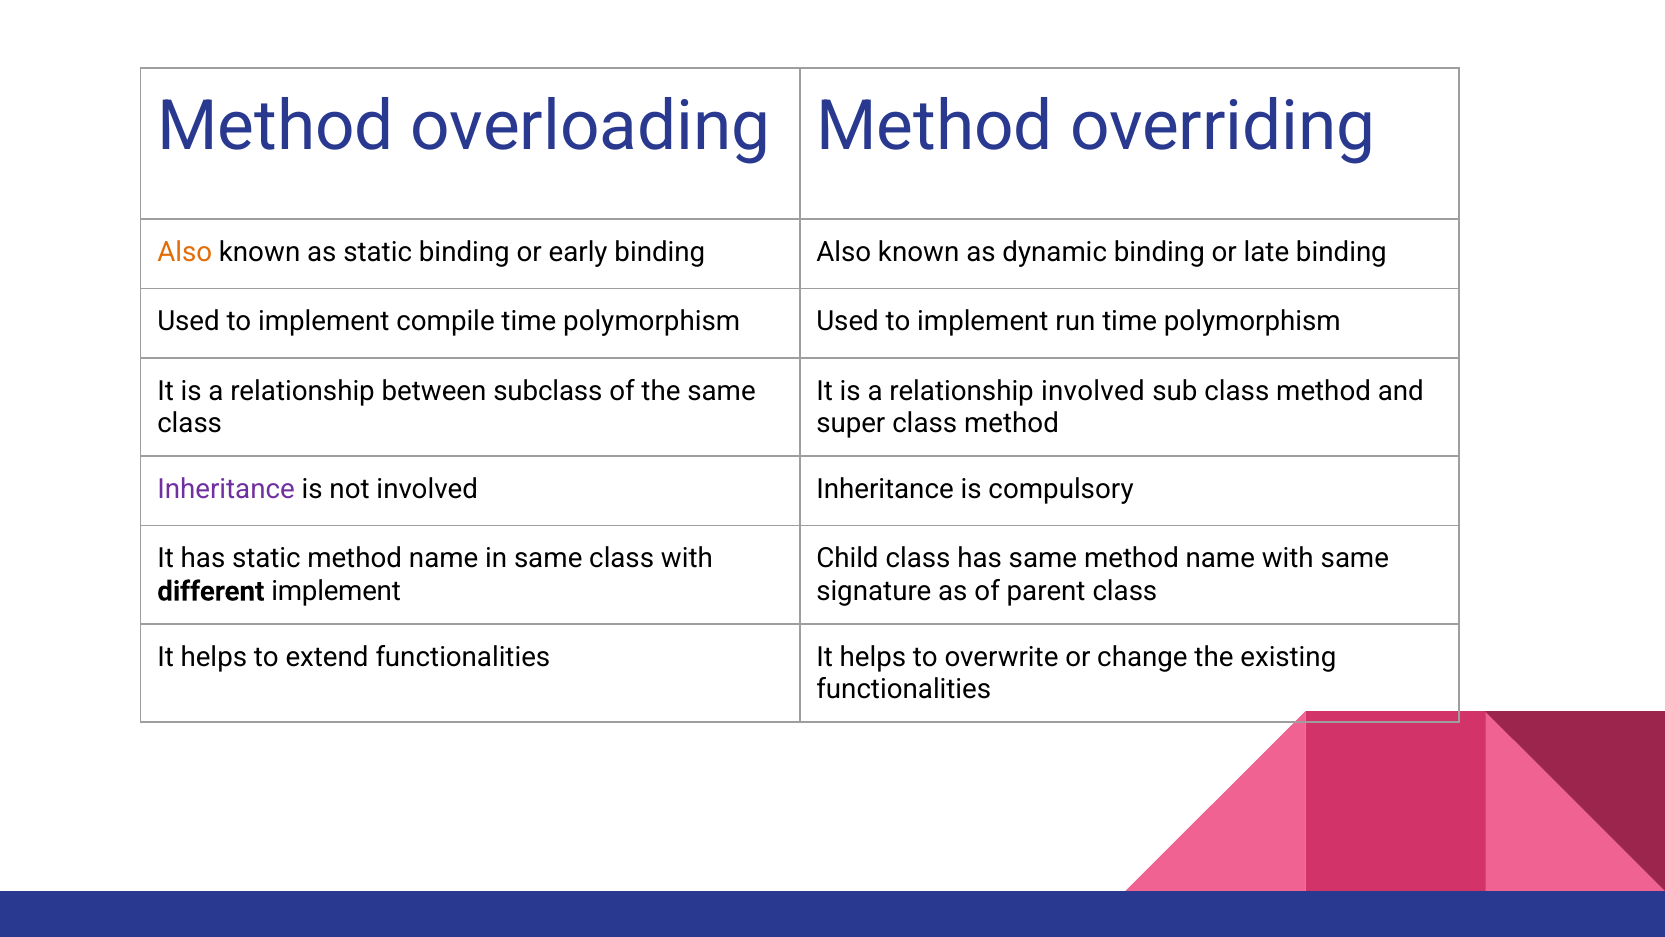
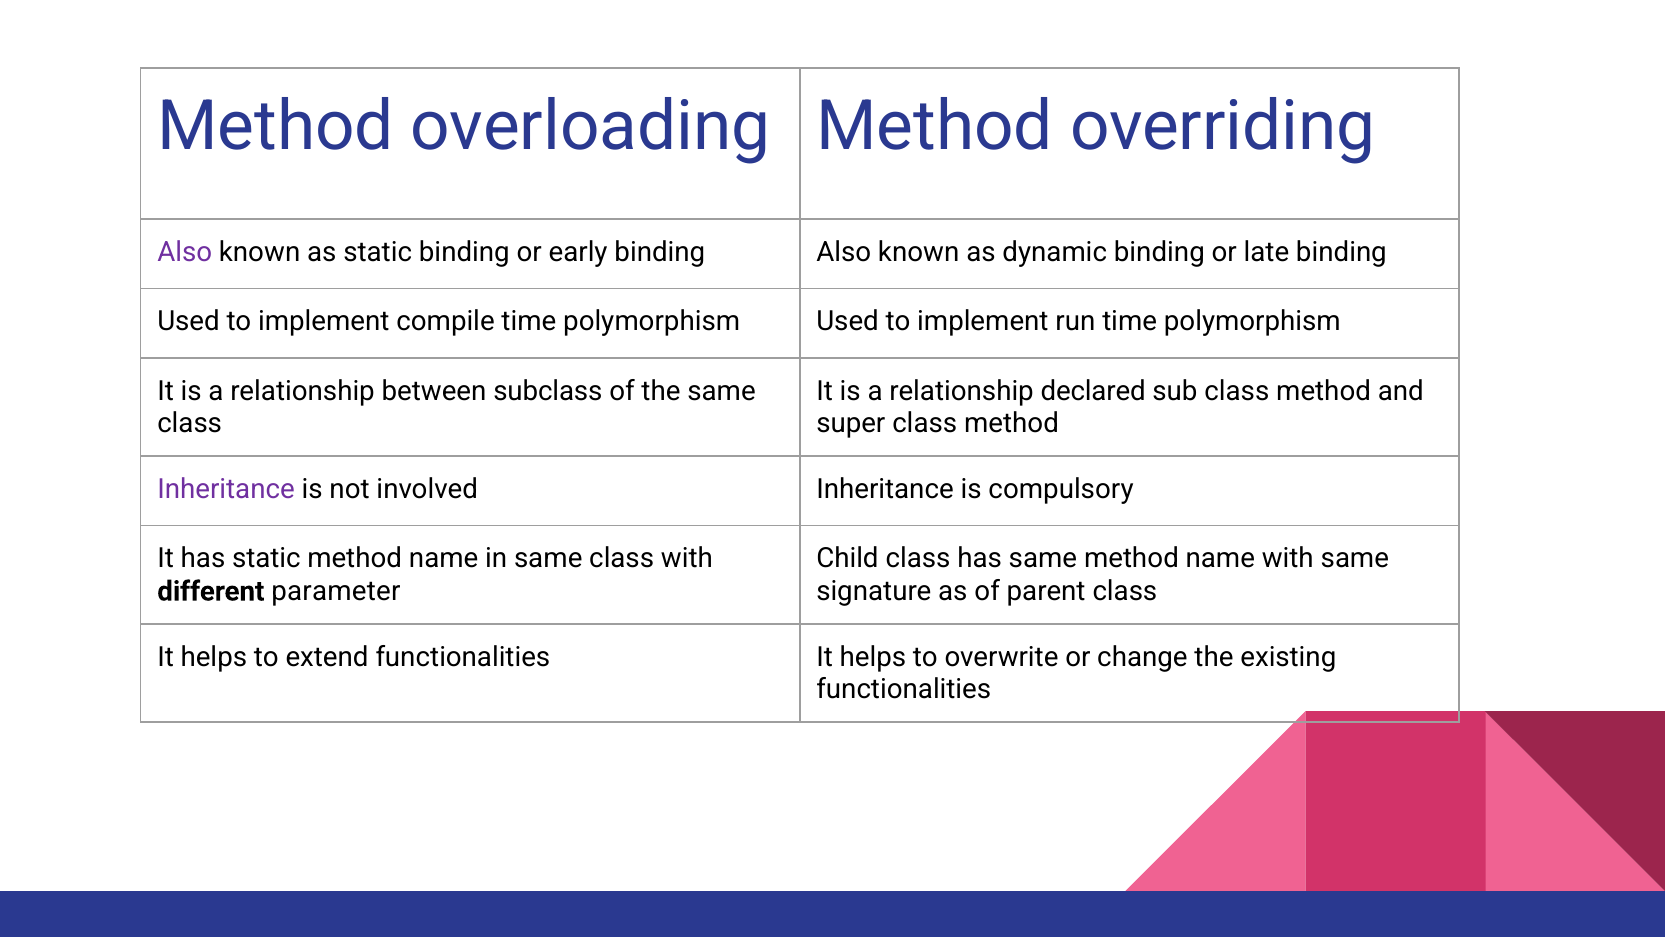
Also colour: orange -> purple (185, 252)
relationship involved: involved -> declared (1093, 391)
different implement: implement -> parameter (336, 591)
